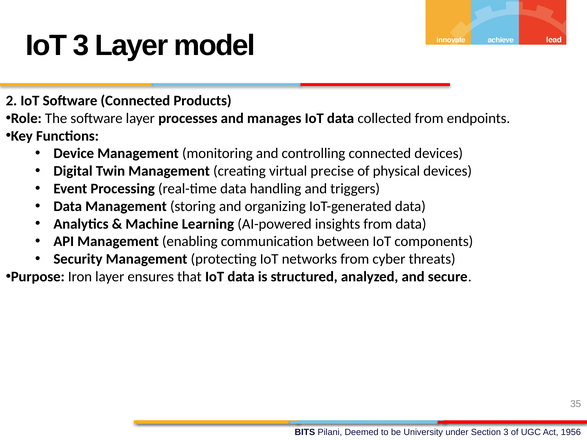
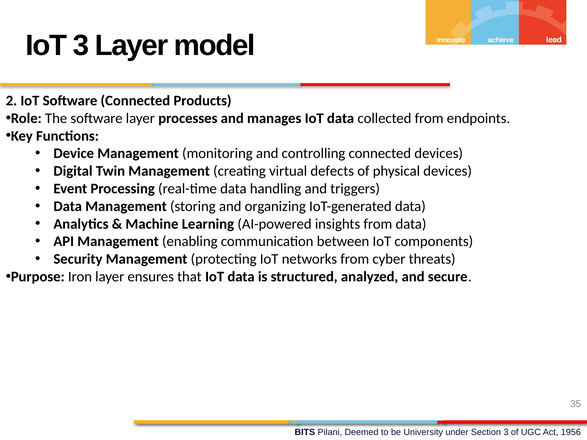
precise: precise -> defects (332, 171)
